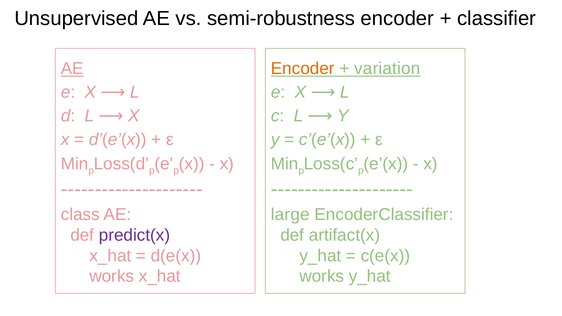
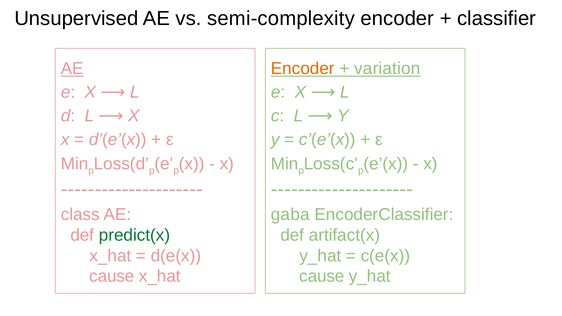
semi-robustness: semi-robustness -> semi-complexity (281, 18)
large: large -> gaba (290, 215)
predict(x colour: purple -> green (134, 235)
works: works -> cause (112, 276)
works: works -> cause (322, 276)
